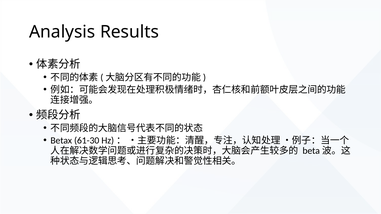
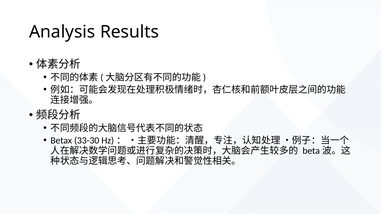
61-30: 61-30 -> 33-30 (87, 141)
